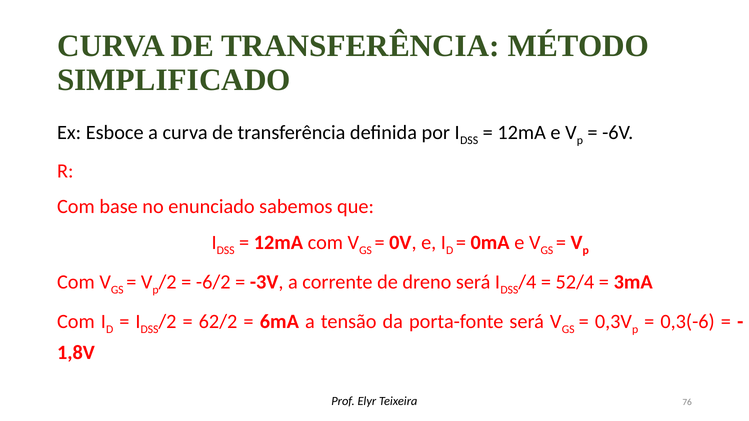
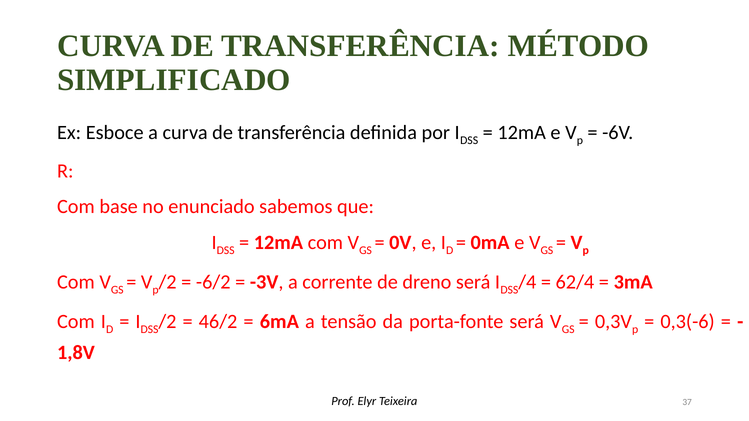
52/4: 52/4 -> 62/4 (575, 282)
62/2: 62/2 -> 46/2 (218, 322)
76: 76 -> 37 (687, 402)
